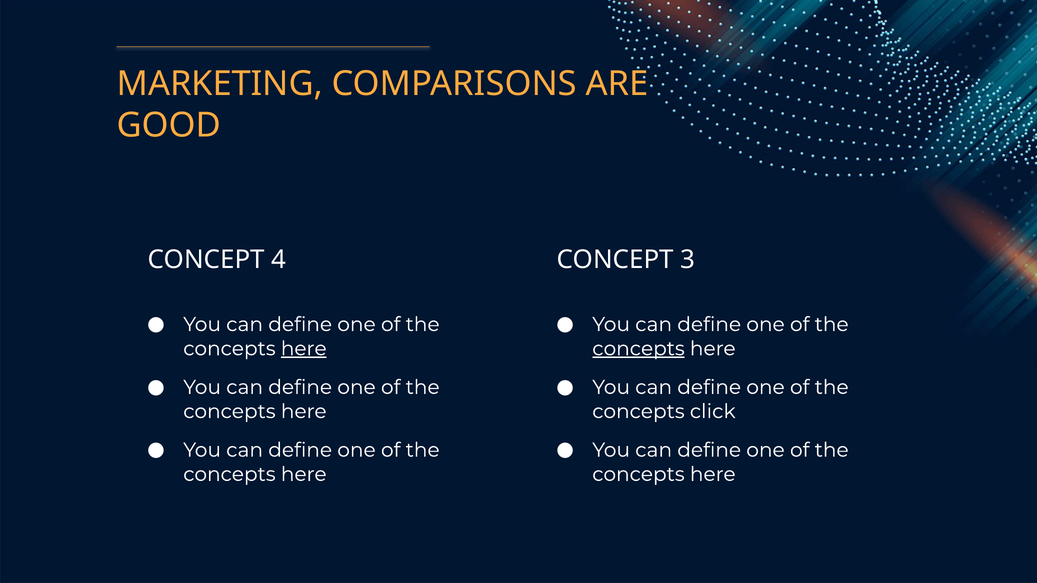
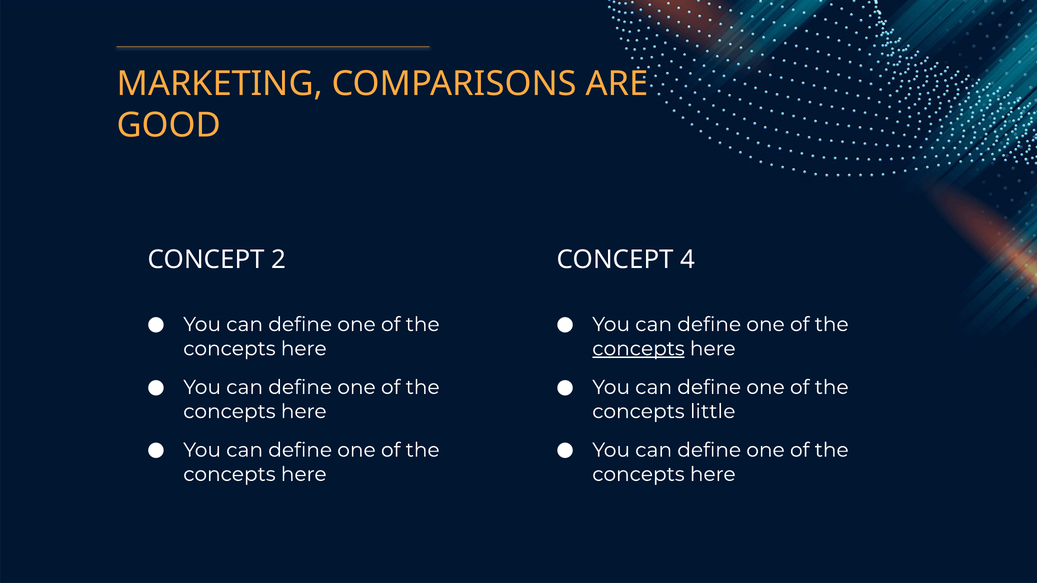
4: 4 -> 2 (279, 260)
3: 3 -> 4 (688, 260)
here underline: present -> none (304, 349)
click: click -> little (713, 412)
